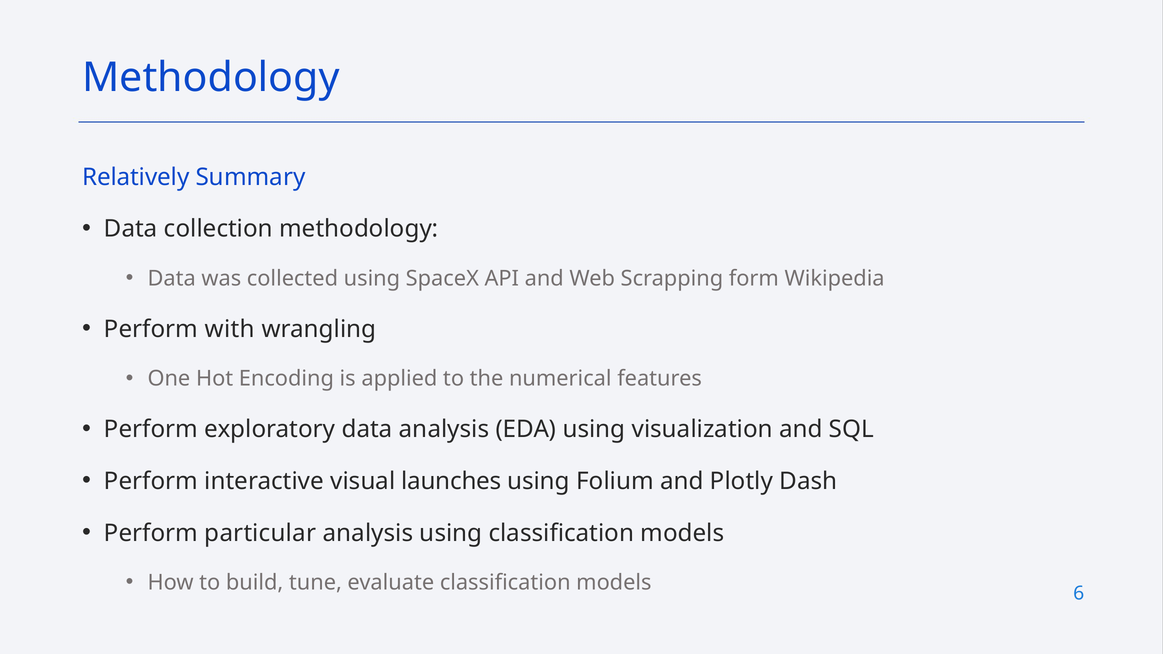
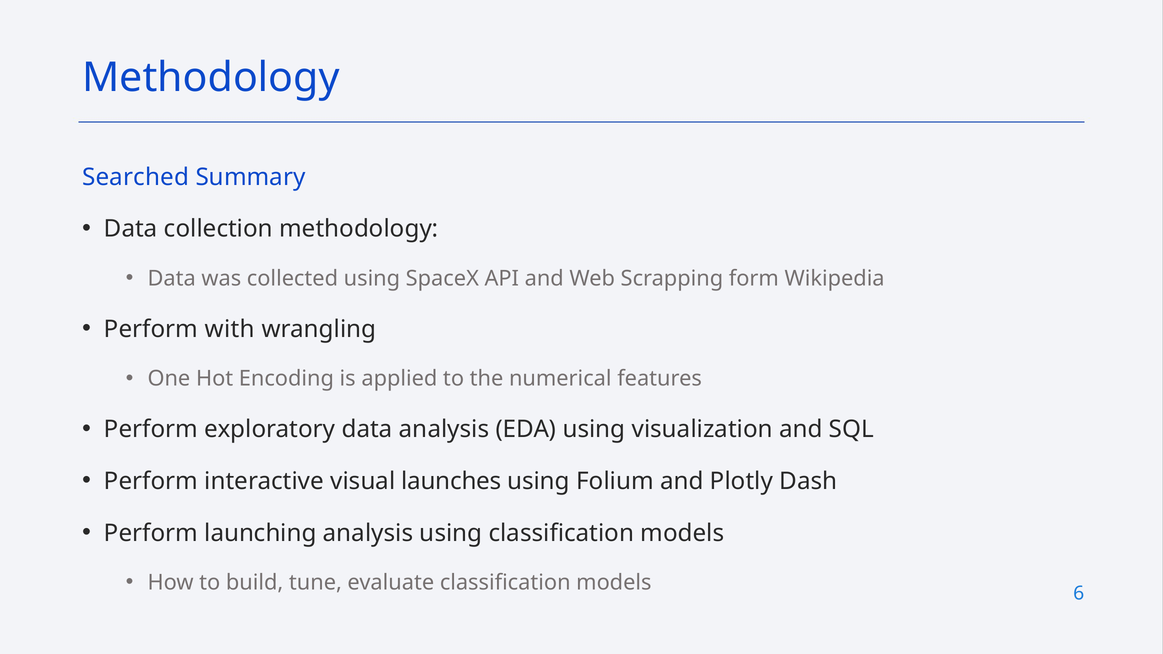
Relatively: Relatively -> Searched (136, 177)
particular: particular -> launching (260, 533)
